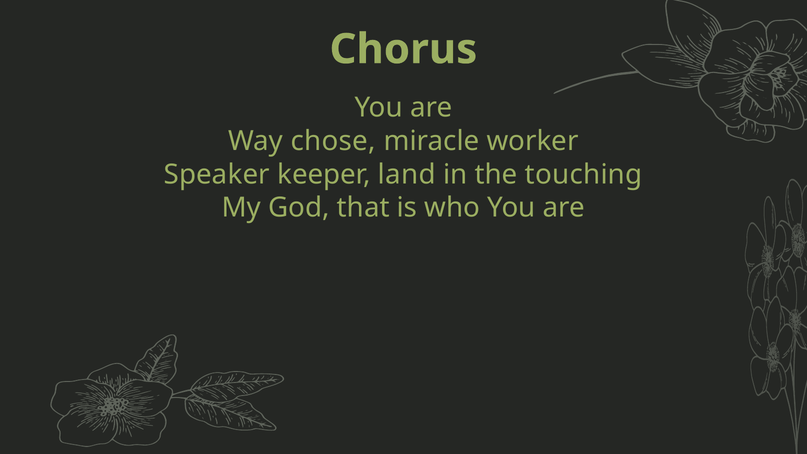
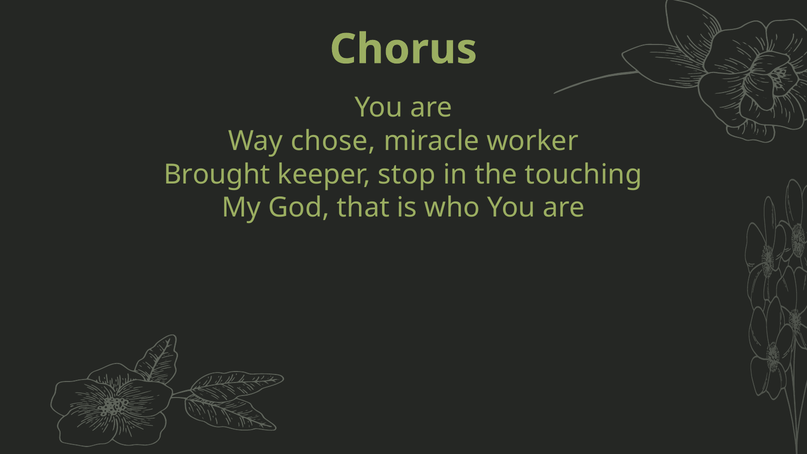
Speaker: Speaker -> Brought (217, 174)
land: land -> stop (407, 174)
